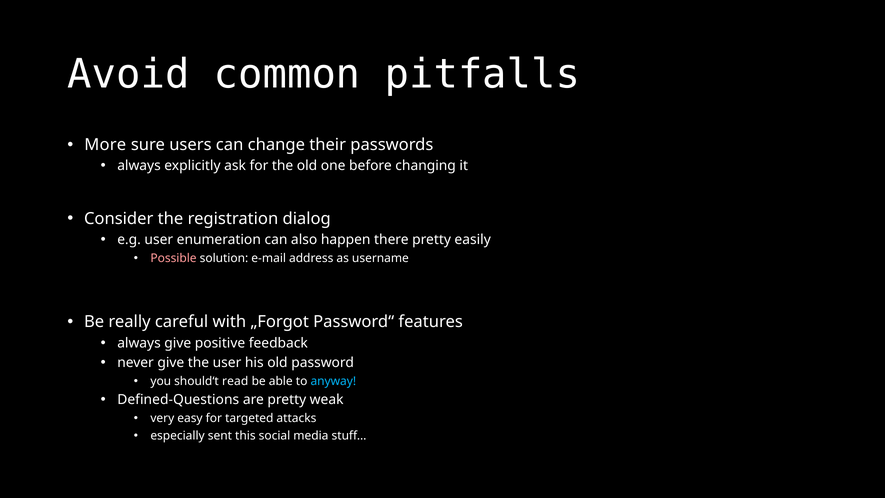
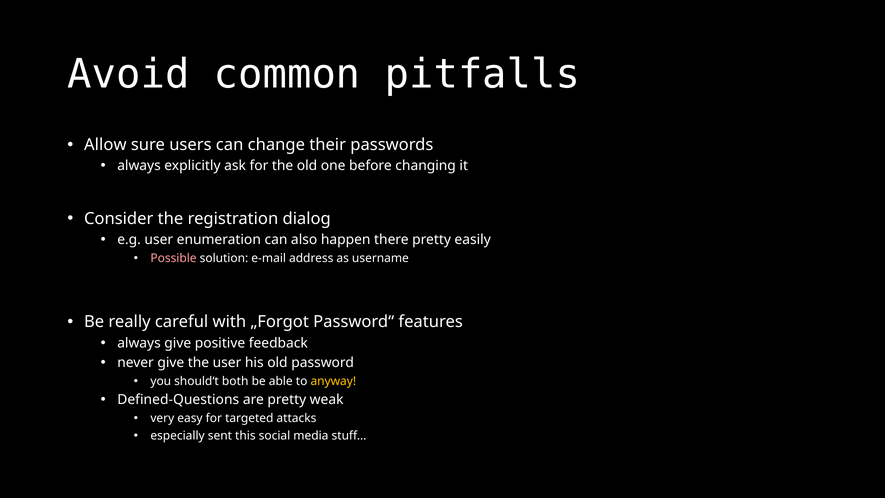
More: More -> Allow (105, 145)
read: read -> both (235, 381)
anyway colour: light blue -> yellow (333, 381)
